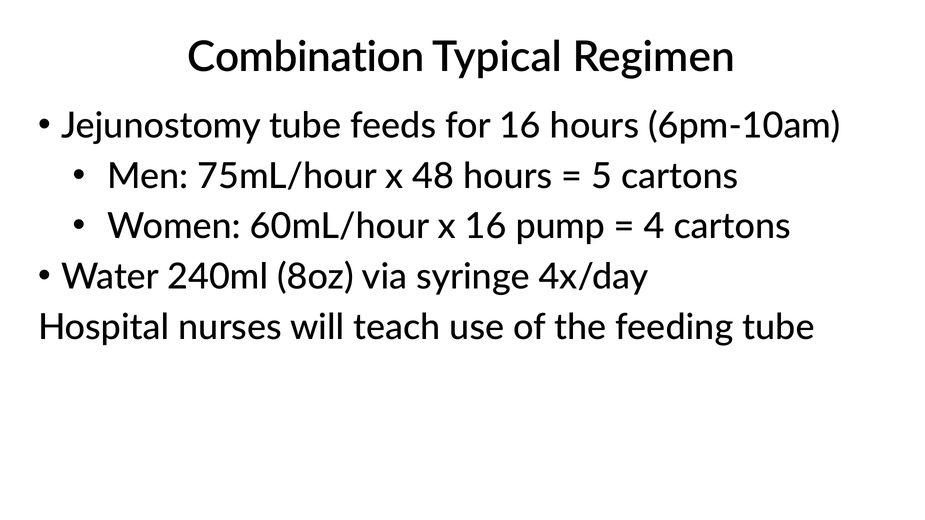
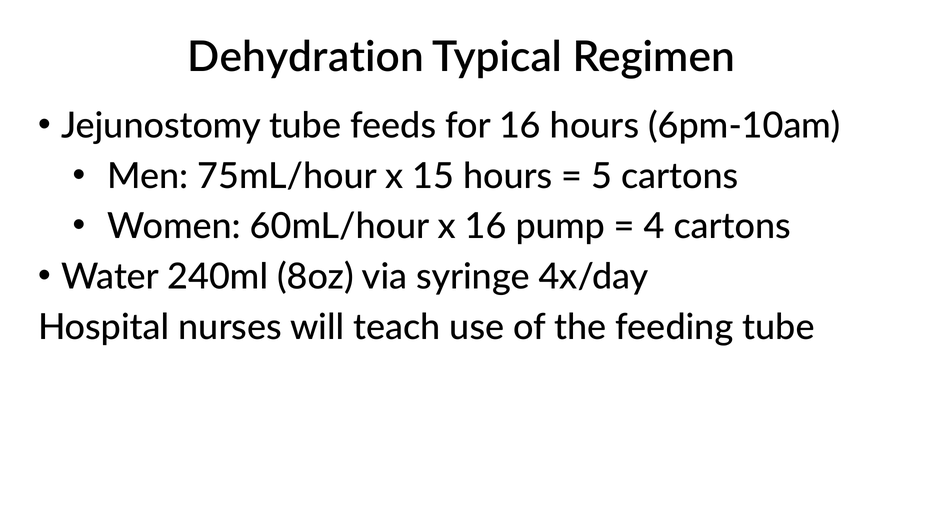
Combination: Combination -> Dehydration (306, 57)
48: 48 -> 15 (433, 176)
